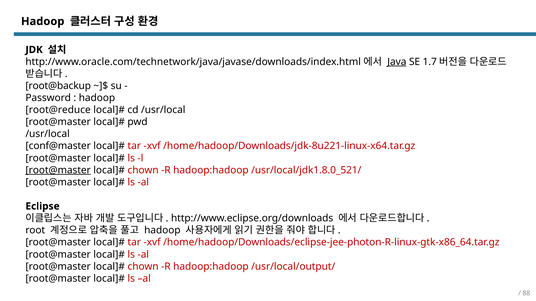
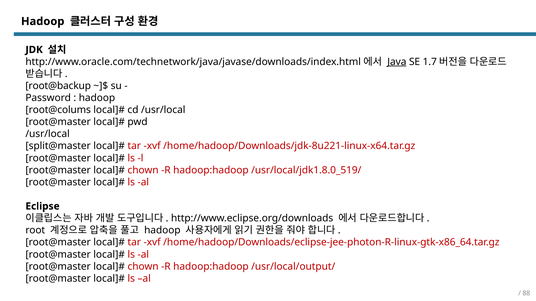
root@reduce: root@reduce -> root@colums (58, 110)
conf@master: conf@master -> split@master (58, 146)
root@master underline: present -> none (58, 170)
/usr/local/jdk1.8.0_521/: /usr/local/jdk1.8.0_521/ -> /usr/local/jdk1.8.0_519/ (306, 170)
